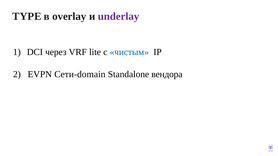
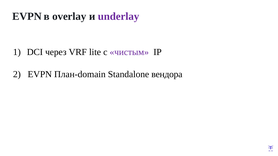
TYPE: TYPE -> EVPN (27, 16)
чистым colour: blue -> purple (129, 52)
Сети-domain: Сети-domain -> План-domain (80, 74)
